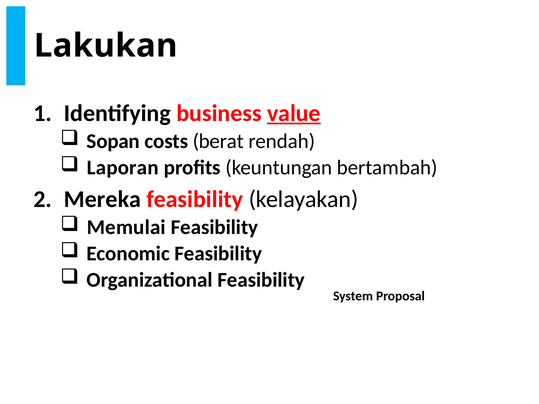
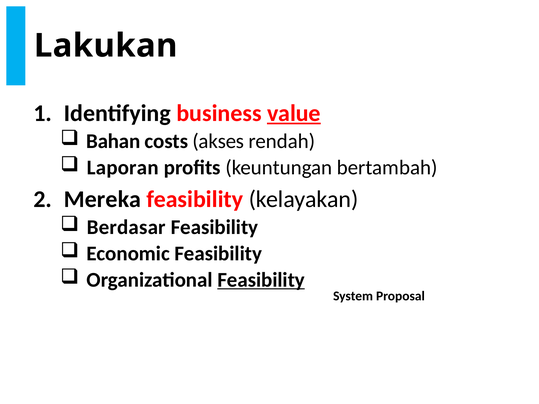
Sopan: Sopan -> Bahan (113, 141)
berat: berat -> akses (218, 141)
Memulai: Memulai -> Berdasar (126, 227)
Feasibility underline: none -> present (261, 280)
